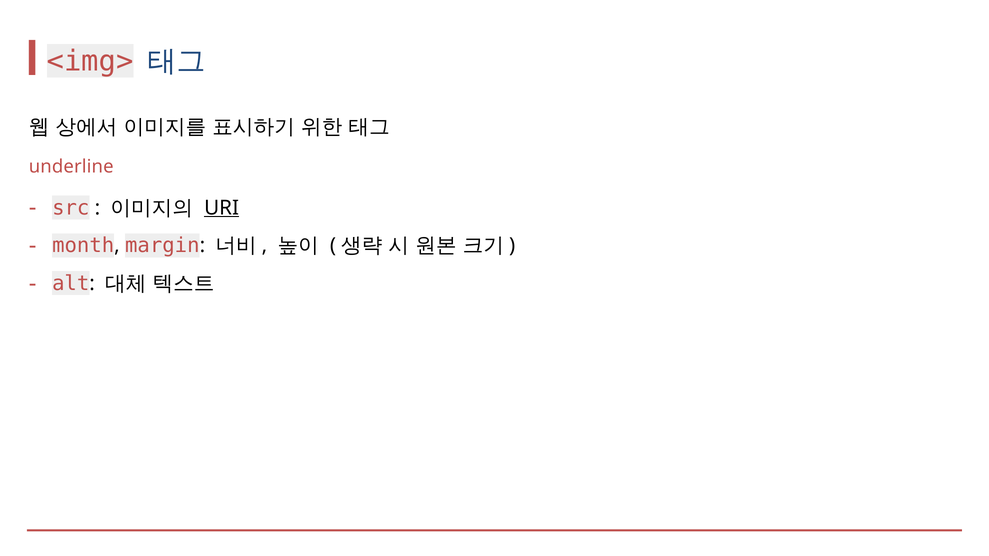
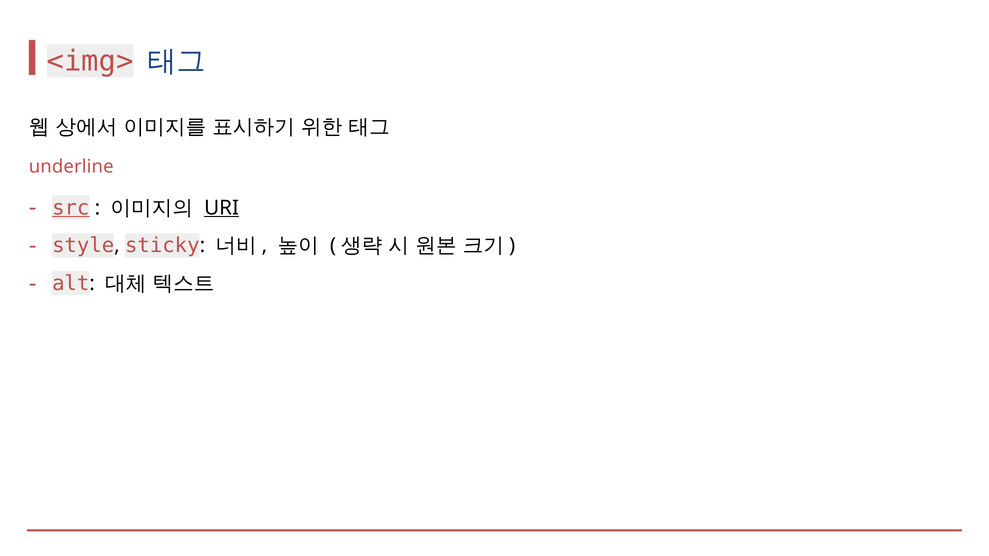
src underline: none -> present (71, 208)
month: month -> style (83, 246)
margin: margin -> sticky (162, 246)
